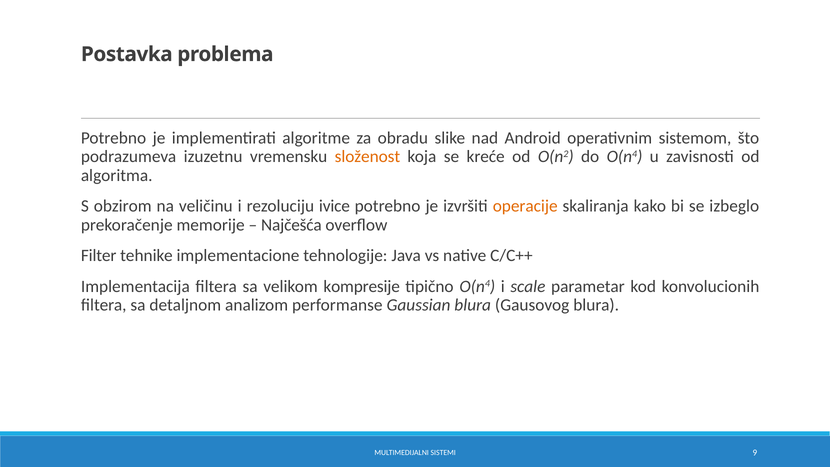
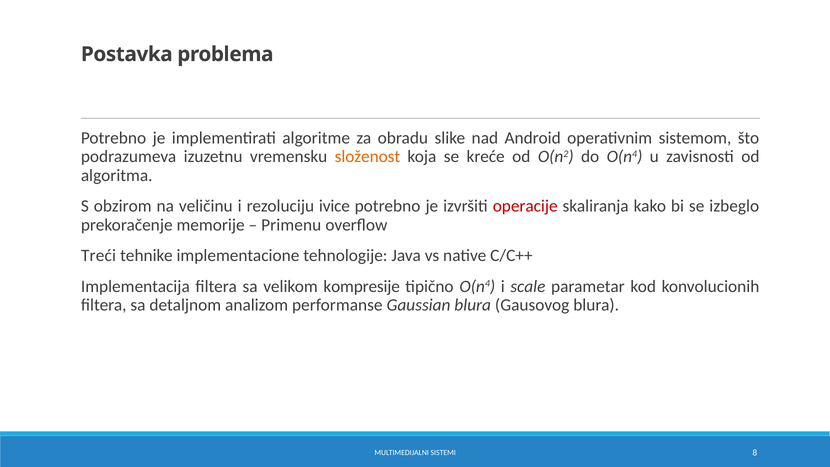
operacije colour: orange -> red (525, 206)
Najčešća: Najčešća -> Primenu (291, 225)
Filter: Filter -> Treći (99, 256)
9: 9 -> 8 (755, 453)
